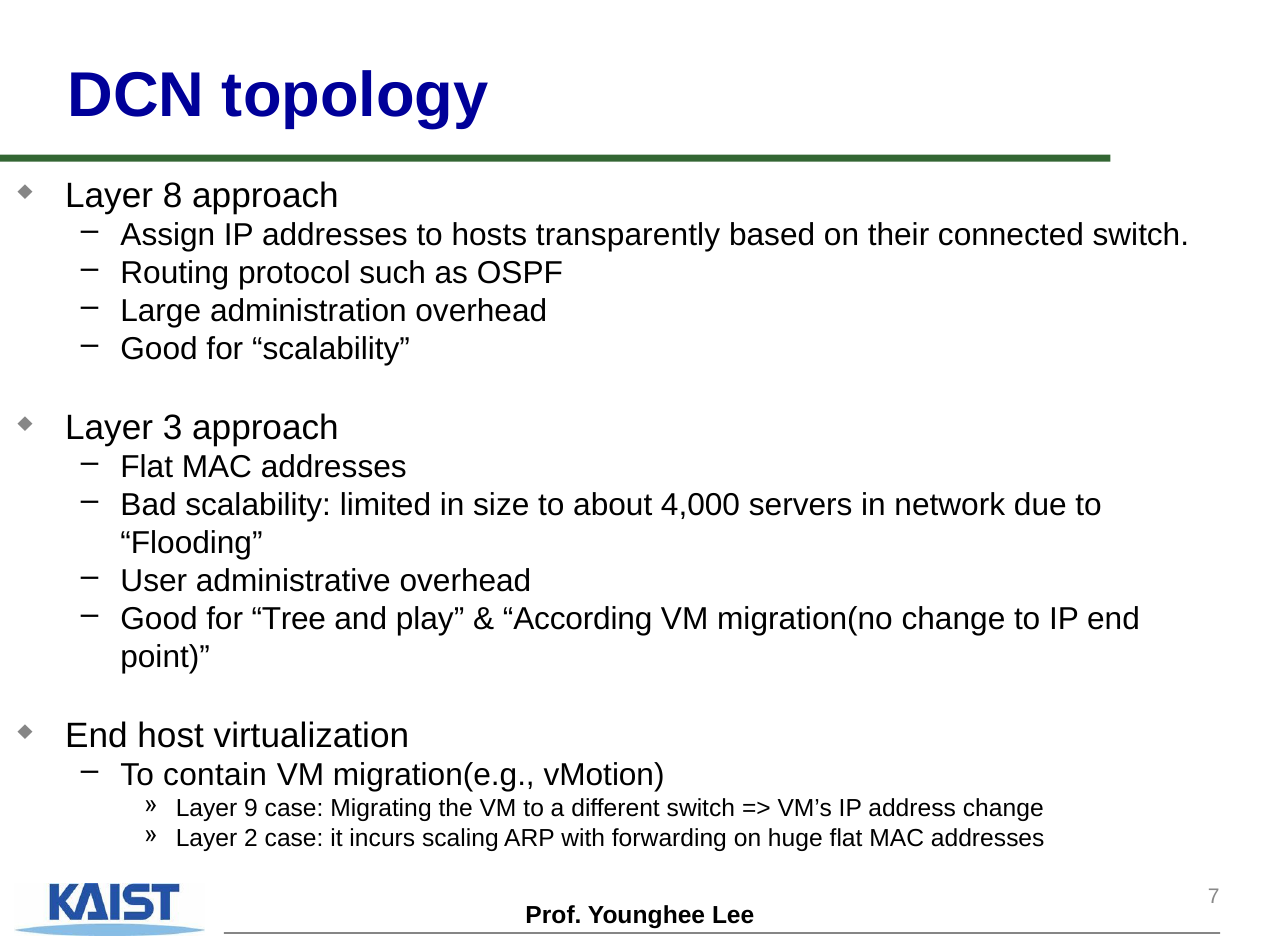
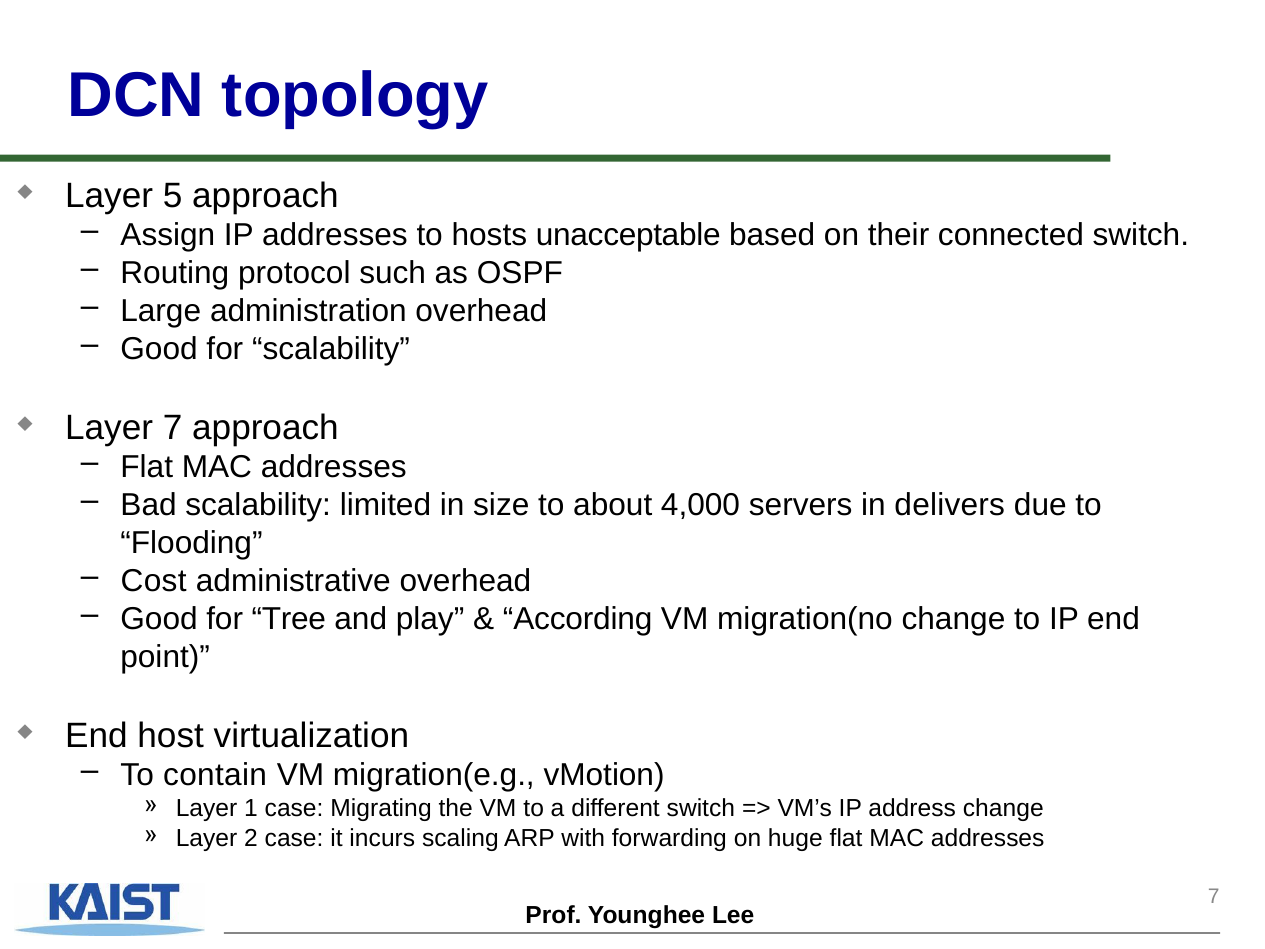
8: 8 -> 5 (173, 195)
transparently: transparently -> unacceptable (628, 235)
Layer 3: 3 -> 7 (173, 427)
network: network -> delivers (950, 505)
User: User -> Cost (154, 581)
9: 9 -> 1 (251, 808)
